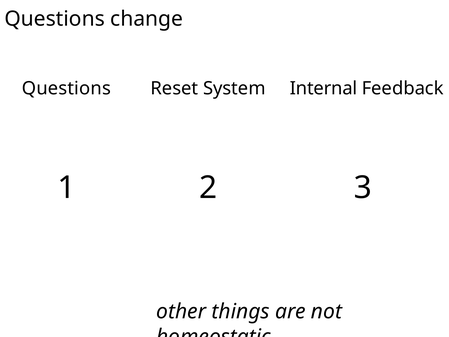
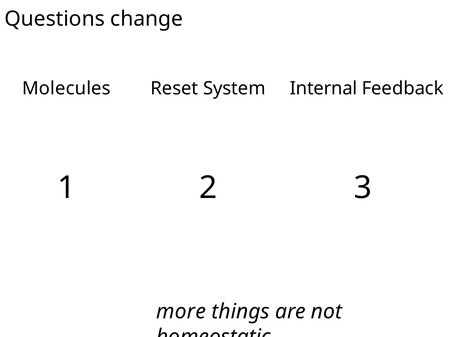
Questions: Questions -> Molecules (66, 88)
other: other -> more (181, 311)
